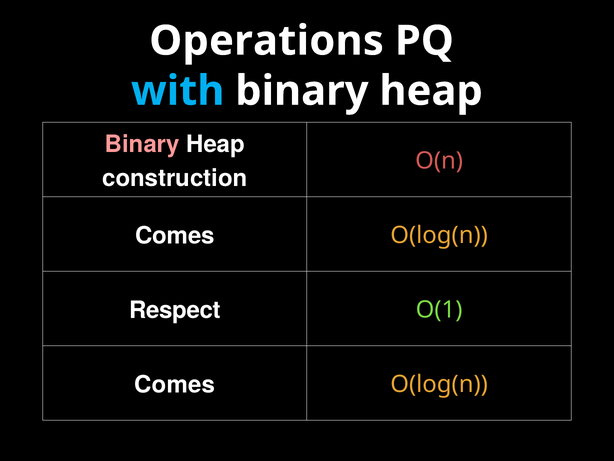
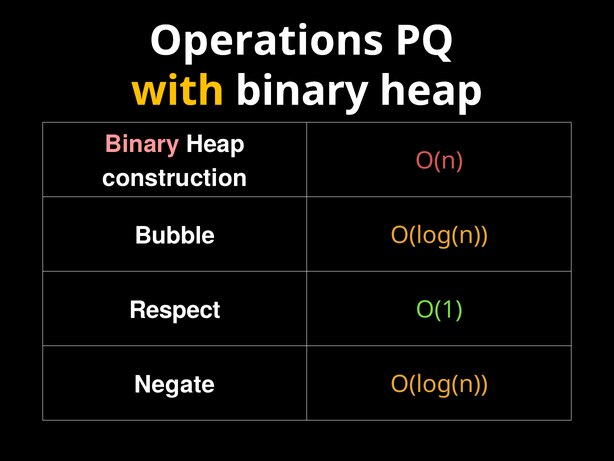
with colour: light blue -> yellow (178, 91)
Comes: Comes -> Bubble (175, 236)
Comes: Comes -> Negate (175, 385)
